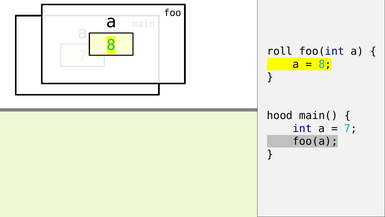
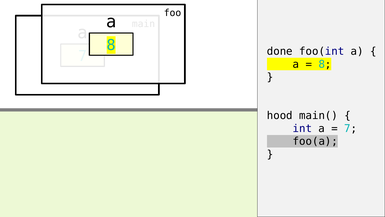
roll: roll -> done (280, 51)
